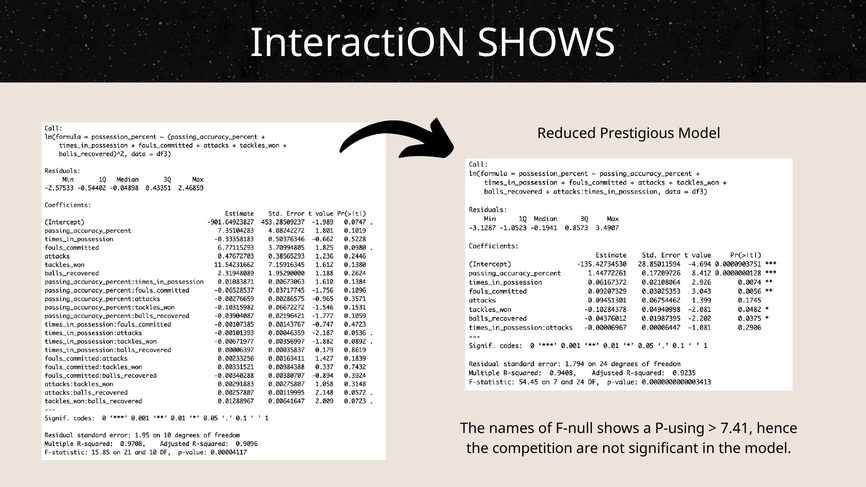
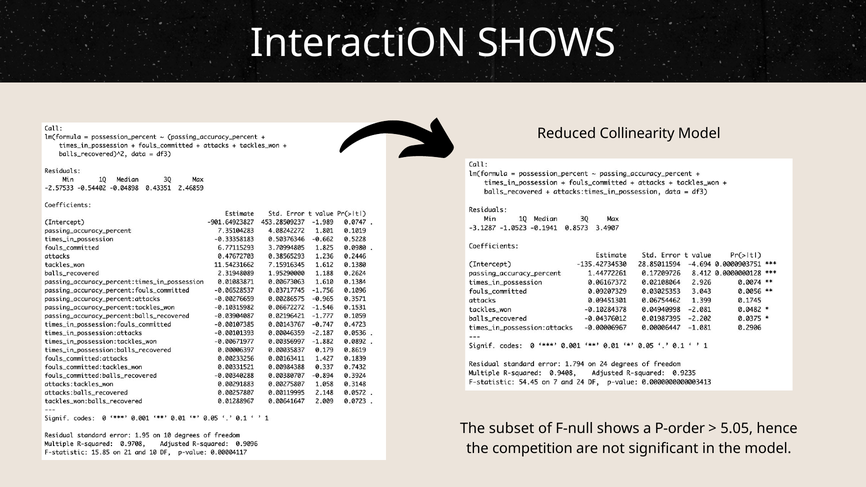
Prestigious: Prestigious -> Collinearity (637, 134)
names: names -> subset (512, 428)
P-using: P-using -> P-order (680, 428)
7.41: 7.41 -> 5.05 (737, 428)
